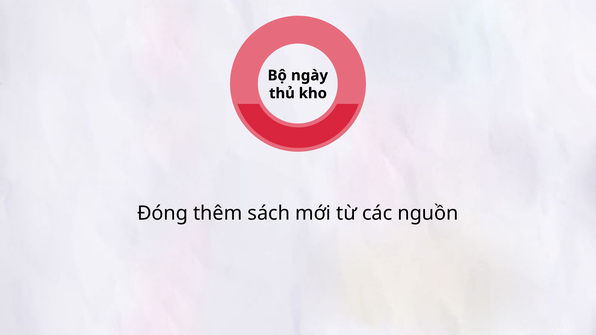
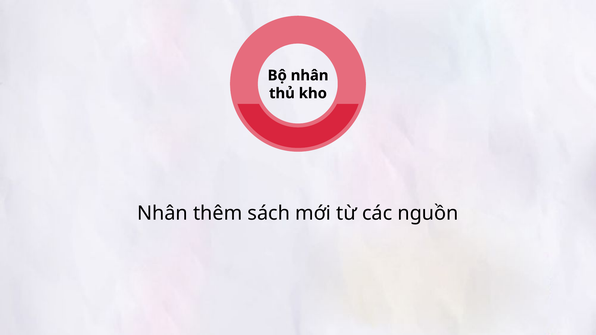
Bộ ngày: ngày -> nhân (310, 76)
Đóng: Đóng -> Nhân (163, 213)
